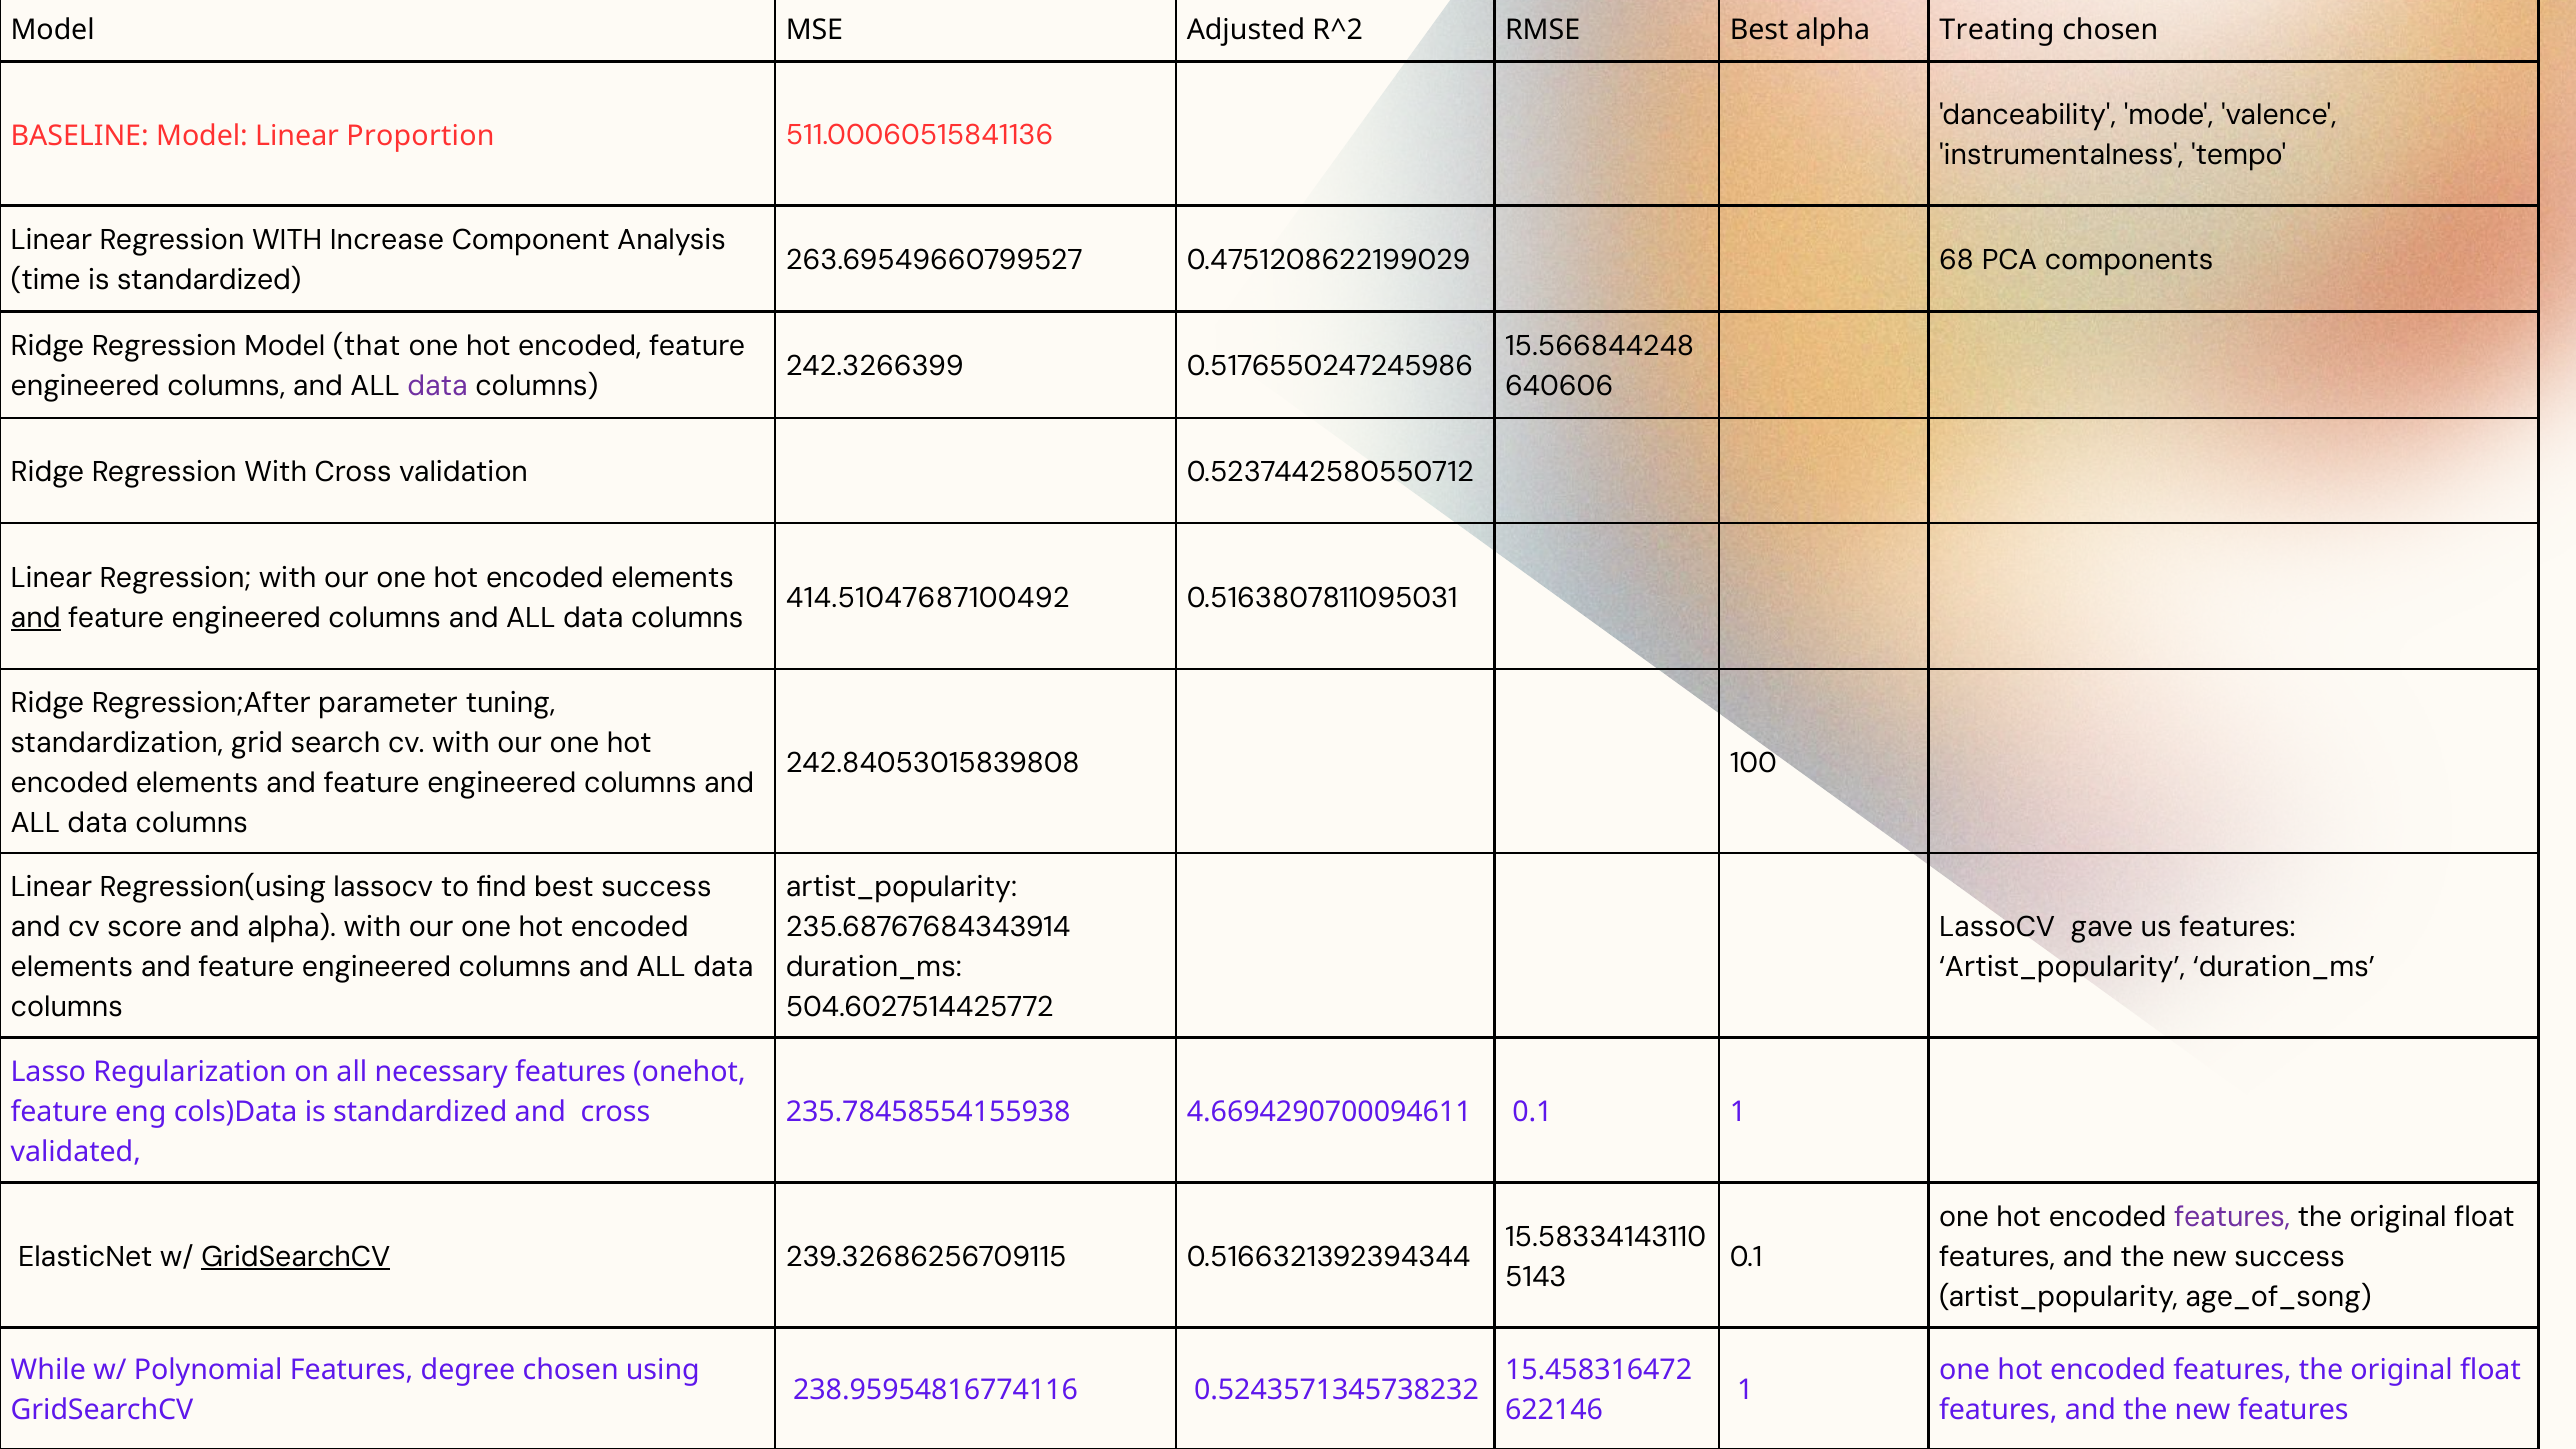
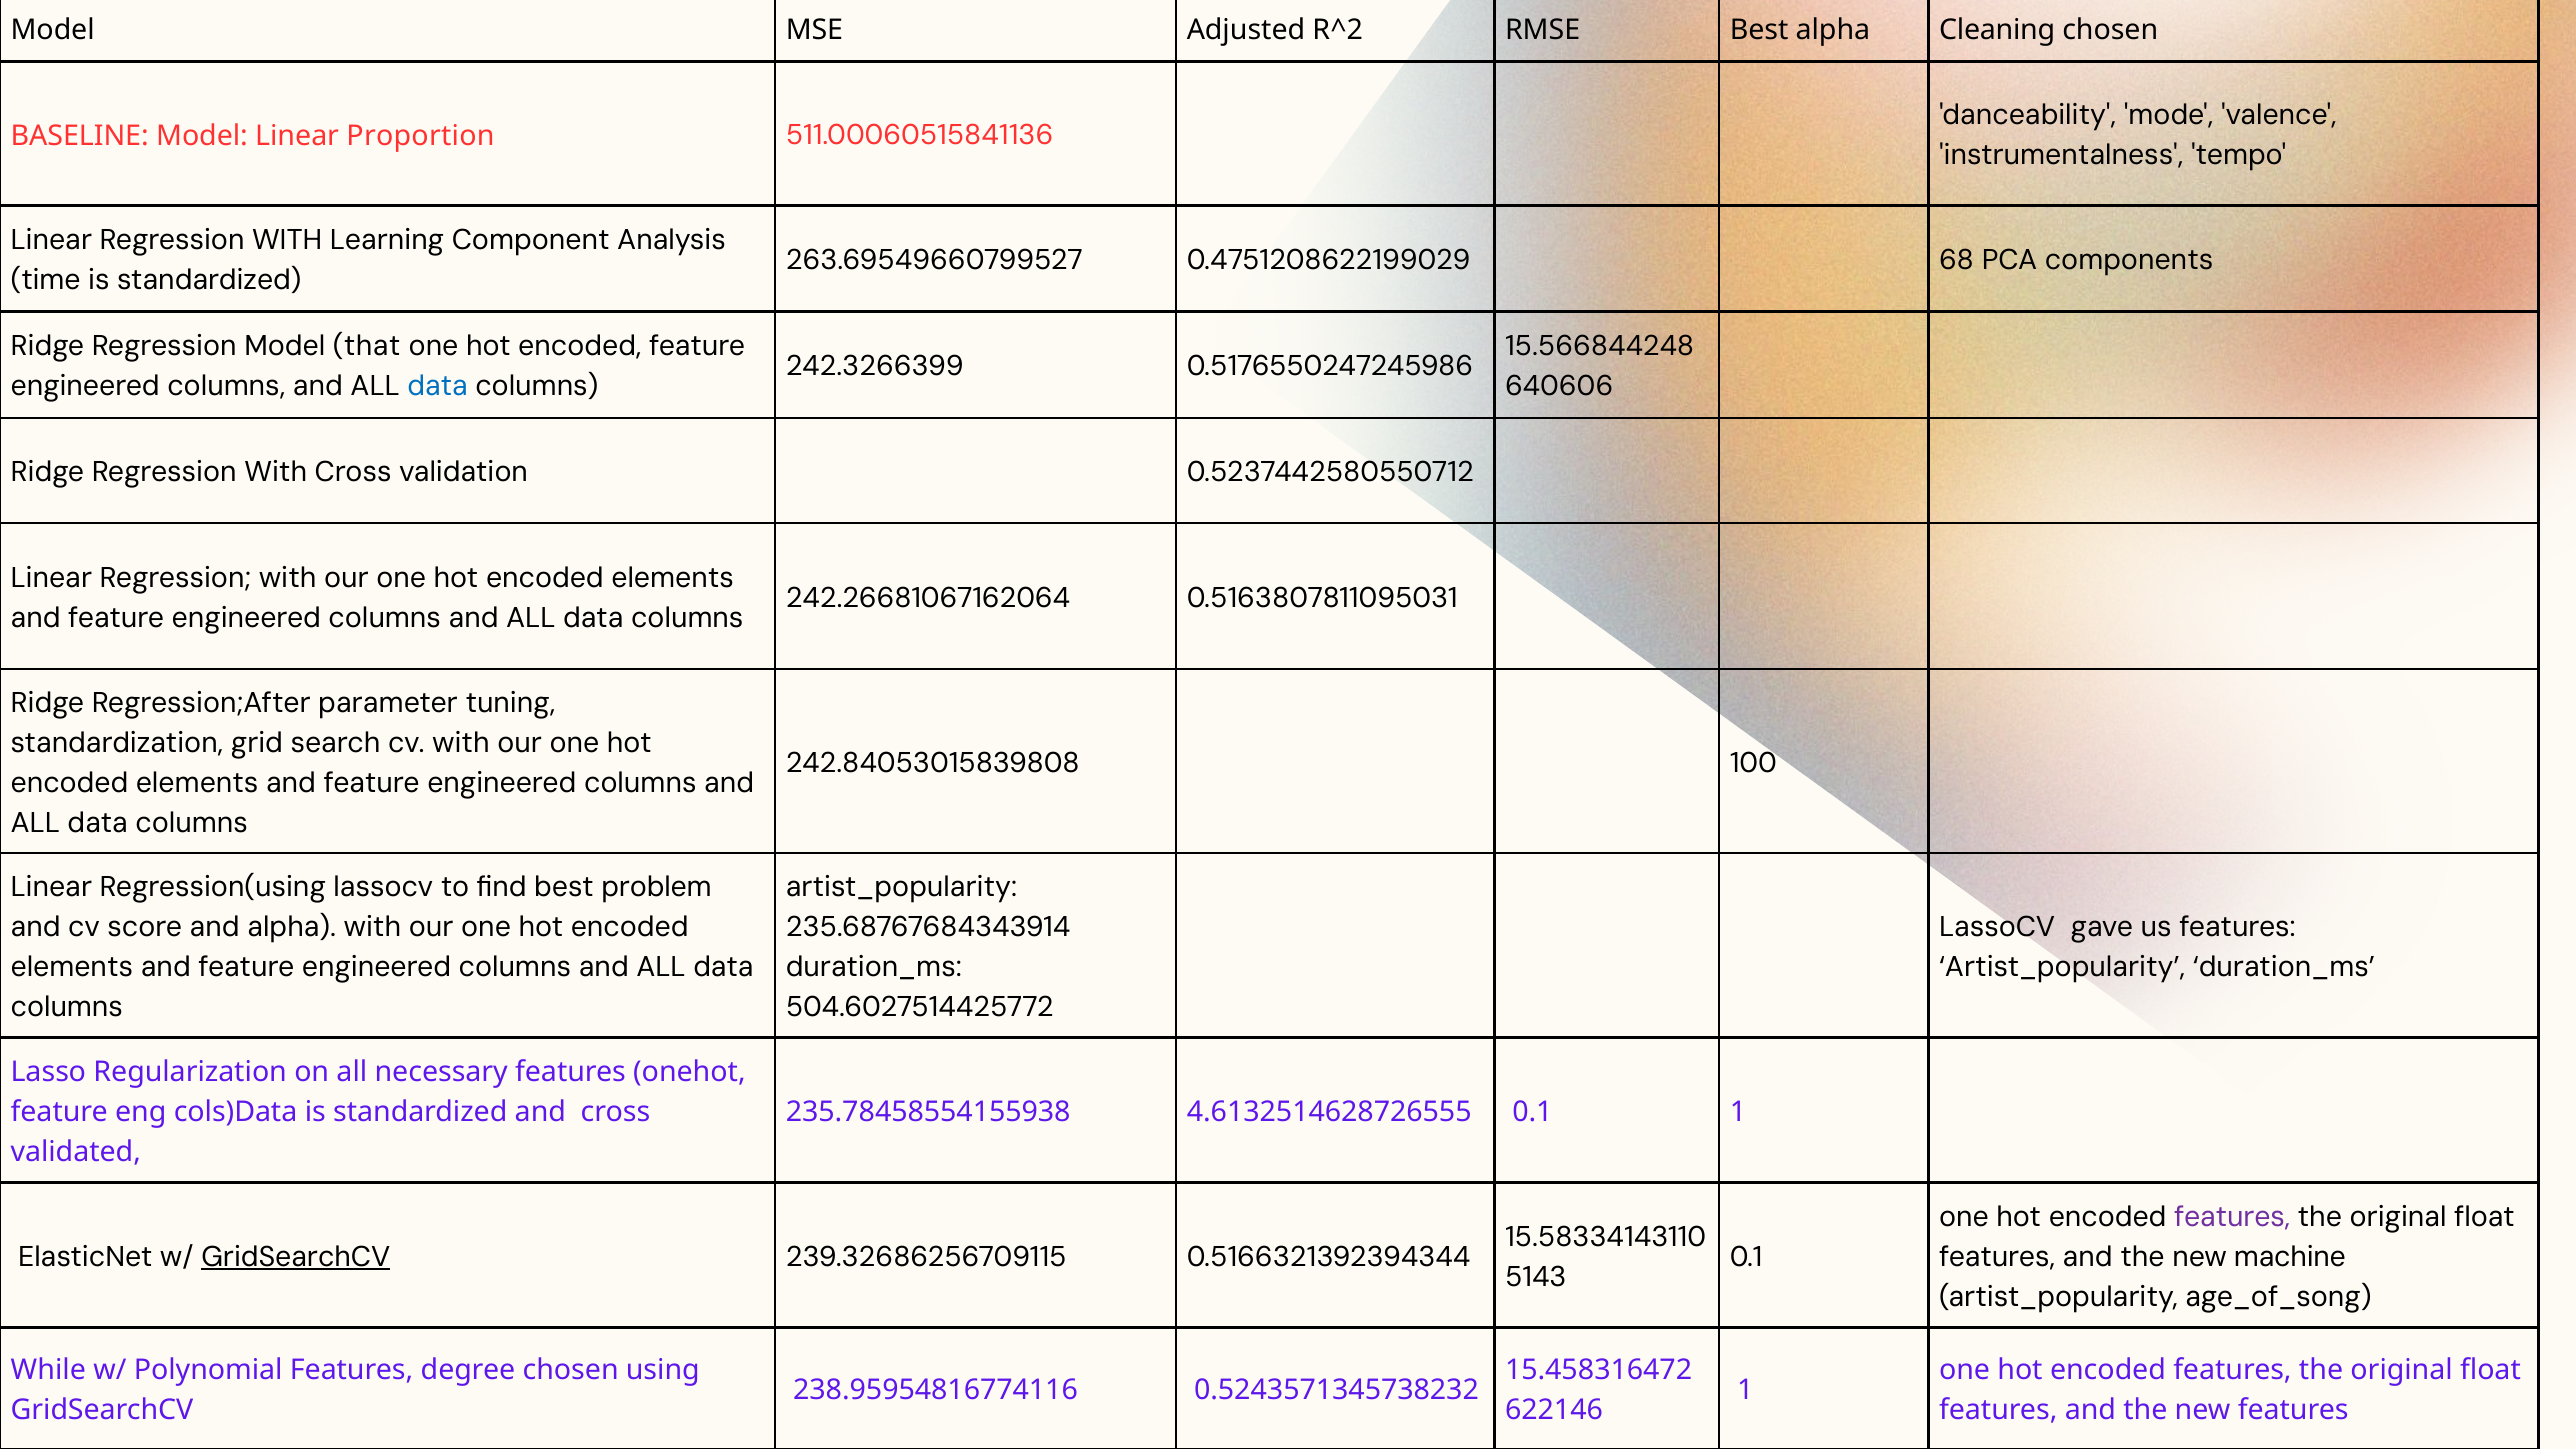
Treating: Treating -> Cleaning (1997, 30)
Increase: Increase -> Learning (387, 240)
data colour: purple -> blue (438, 387)
414.51047687100492: 414.51047687100492 -> 242.26681067162064 (928, 598)
and underline: present -> none (36, 618)
best success: success -> problem (657, 887)
4.6694290700094611: 4.6694290700094611 -> 4.6132514628726555 (1329, 1112)
new success: success -> machine (2290, 1257)
